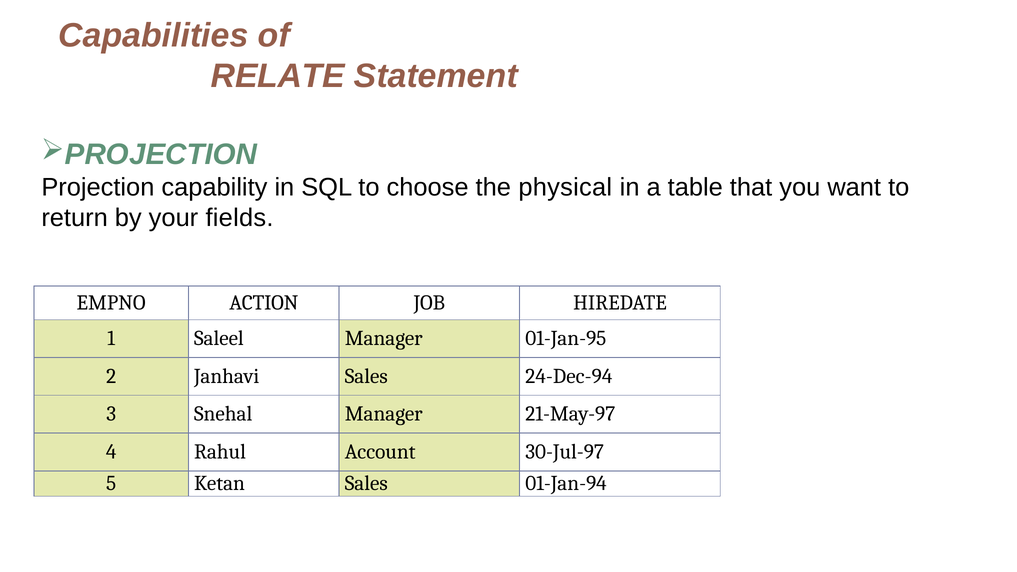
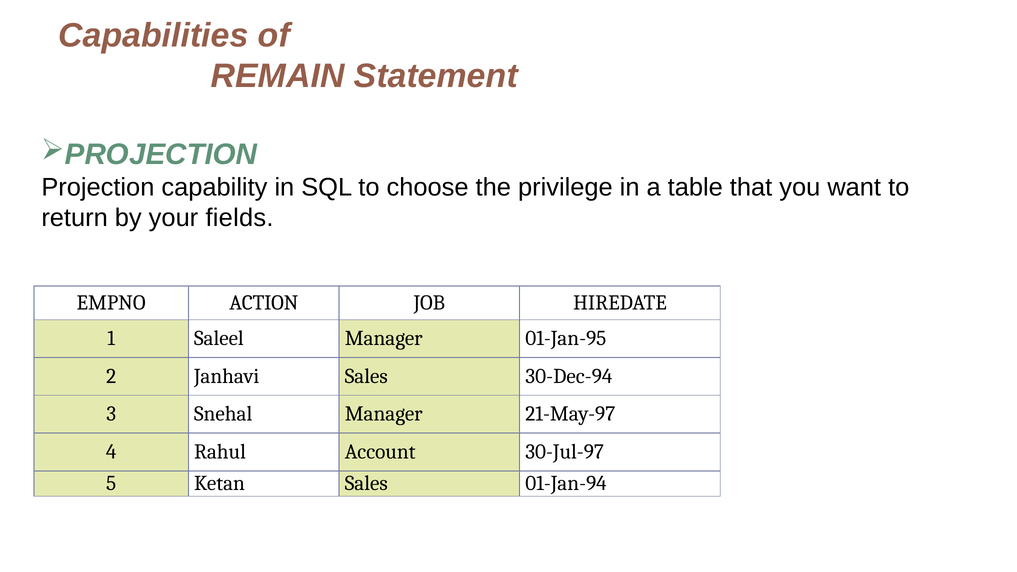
RELATE: RELATE -> REMAIN (278, 76)
physical: physical -> privilege (565, 187)
24-Dec-94: 24-Dec-94 -> 30-Dec-94 (569, 376)
